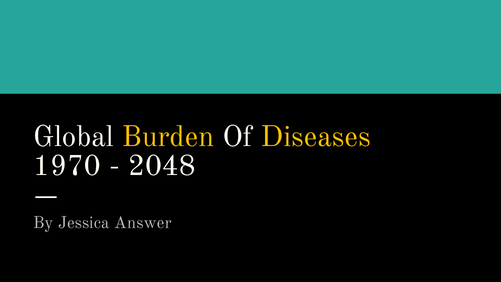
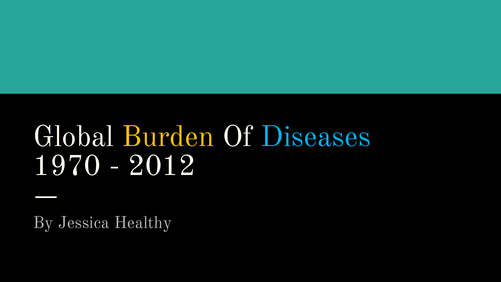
Diseases colour: yellow -> light blue (316, 136)
2048: 2048 -> 2012 (162, 166)
Answer: Answer -> Healthy (143, 223)
